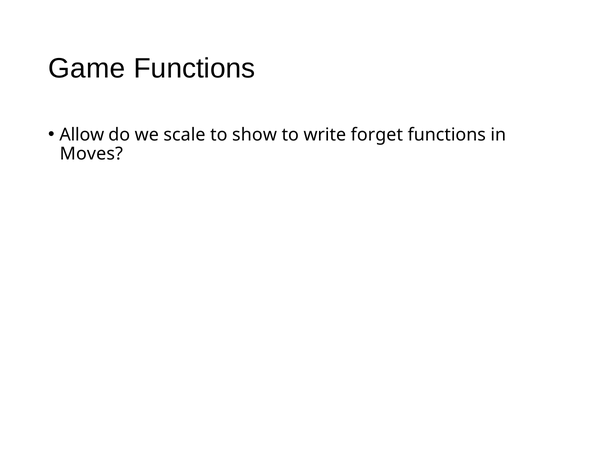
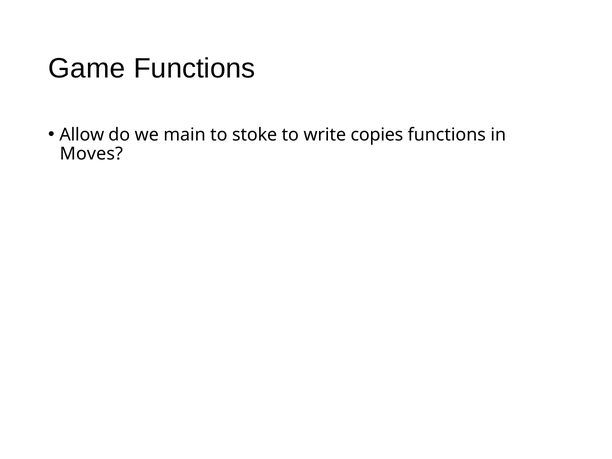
scale: scale -> main (185, 135)
show: show -> stoke (255, 135)
forget: forget -> copies (377, 135)
